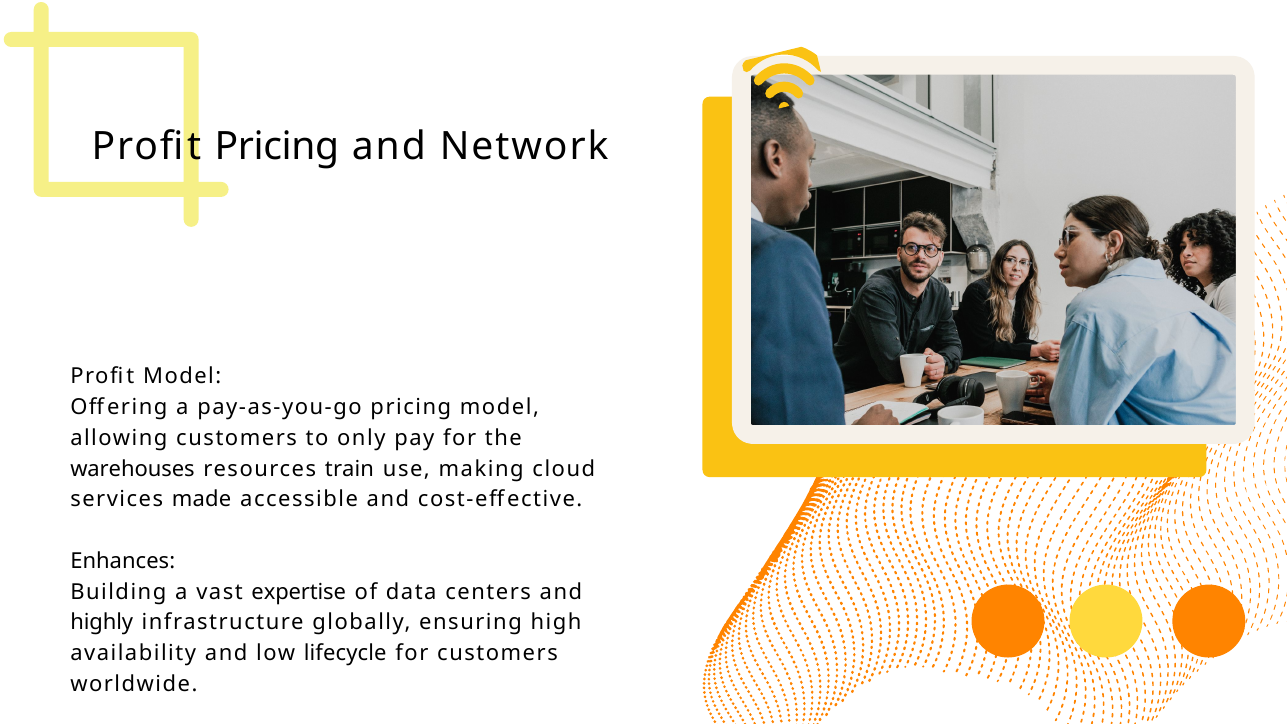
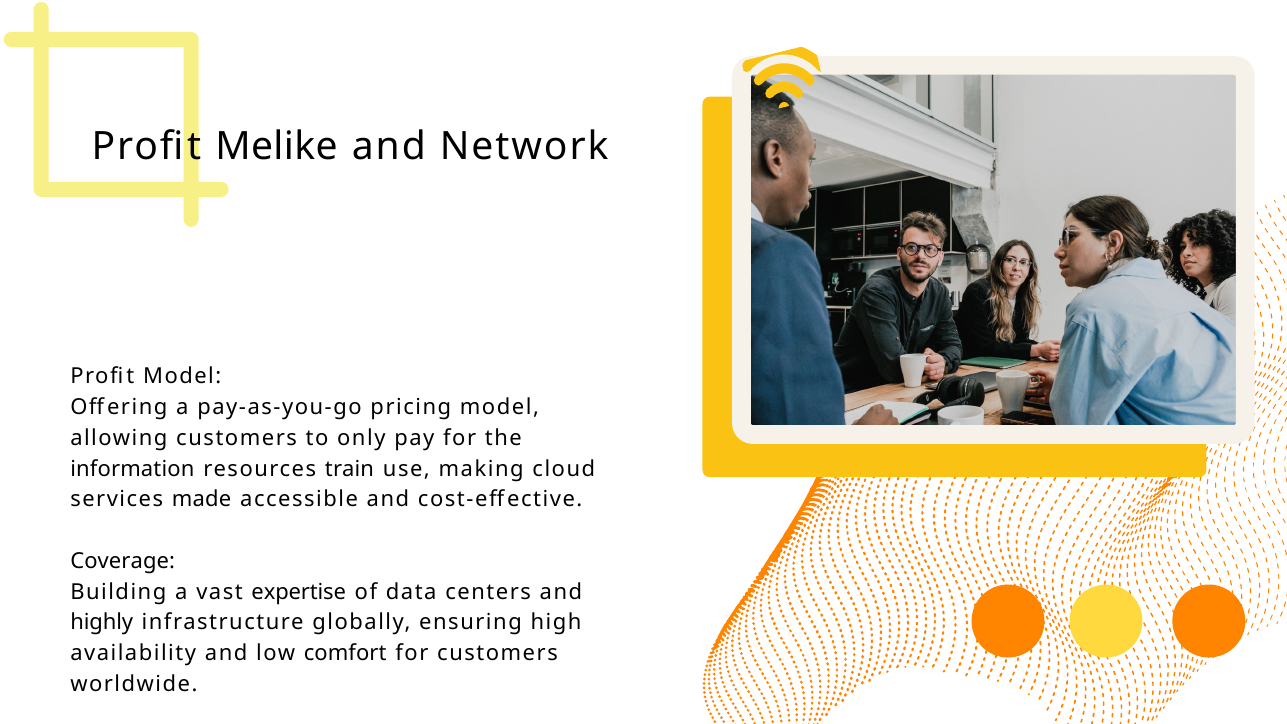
Profit Pricing: Pricing -> Melike (276, 147)
warehouses: warehouses -> information (132, 469)
Enhances: Enhances -> Coverage (123, 561)
lifecycle: lifecycle -> comfort (345, 653)
